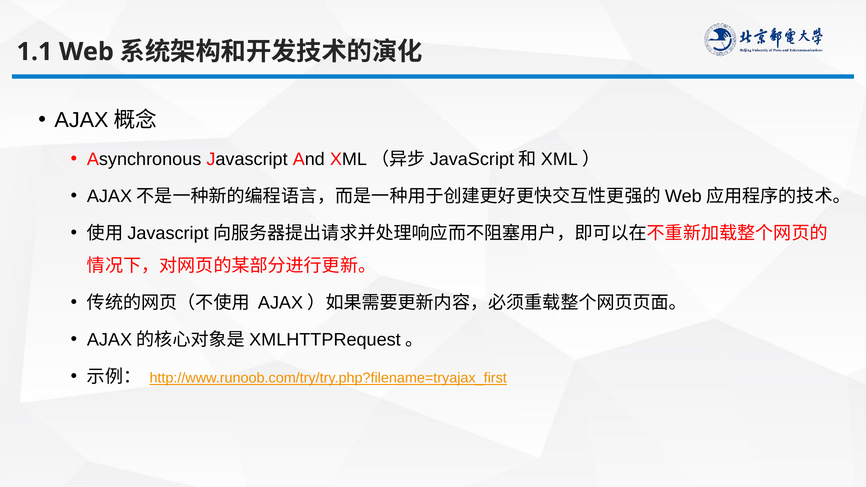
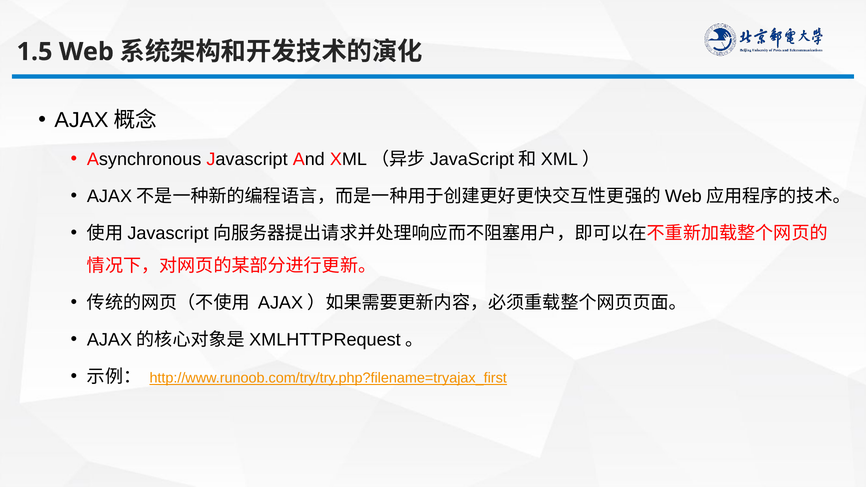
1.1: 1.1 -> 1.5 (35, 52)
